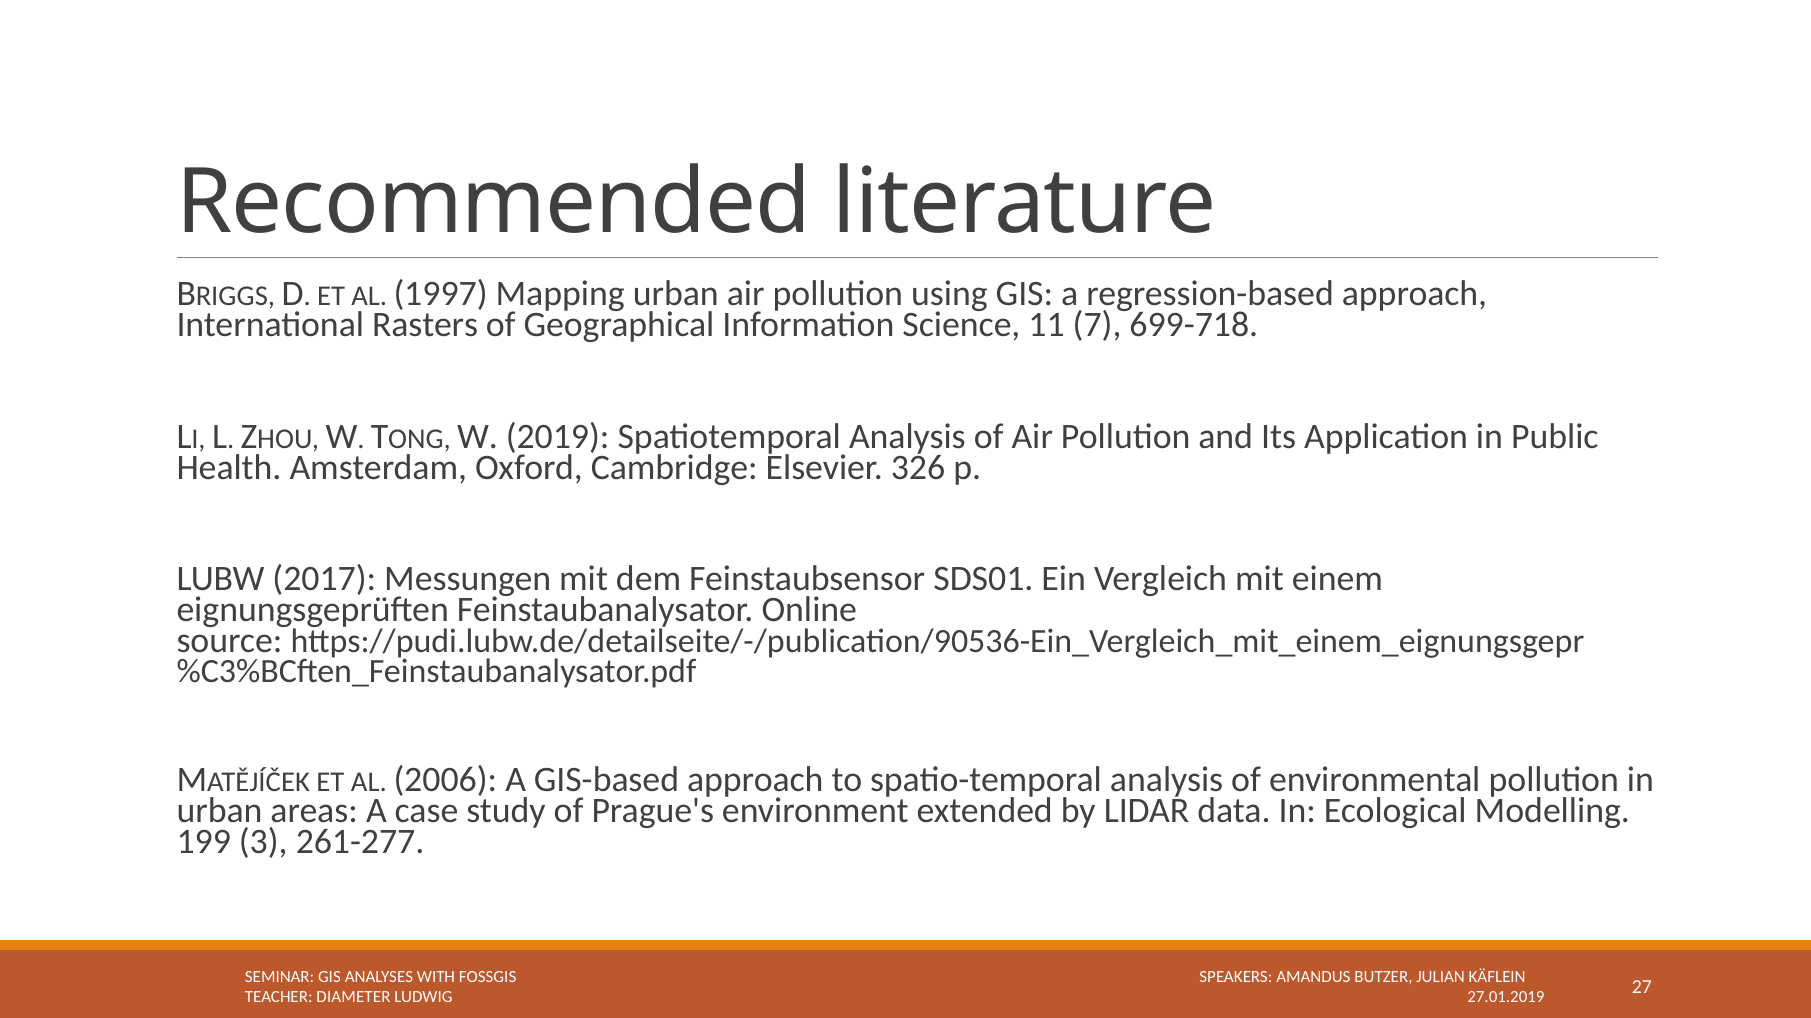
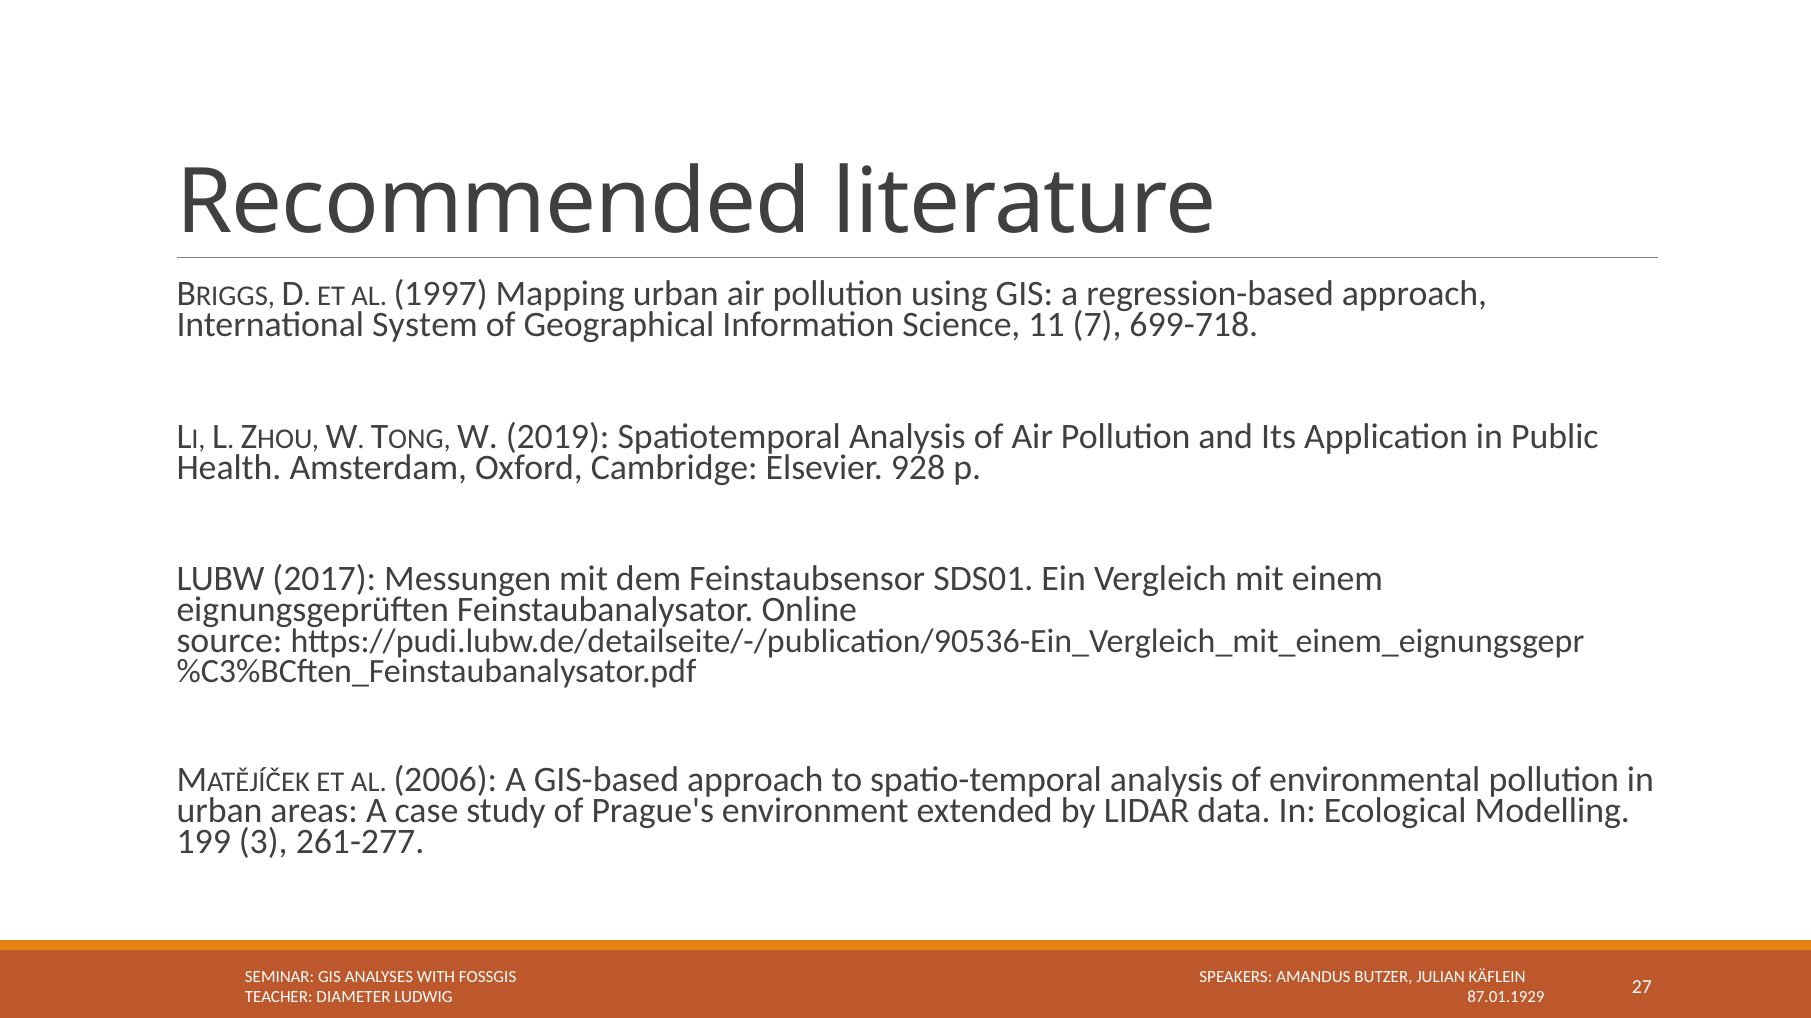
Rasters: Rasters -> System (425, 325)
326: 326 -> 928 (918, 468)
27.01.2019: 27.01.2019 -> 87.01.1929 (1506, 998)
